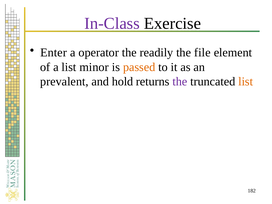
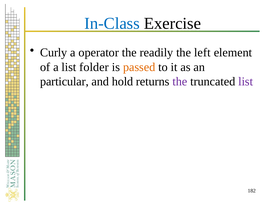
In-Class colour: purple -> blue (112, 23)
Enter: Enter -> Curly (54, 53)
file: file -> left (202, 53)
minor: minor -> folder (94, 67)
prevalent: prevalent -> particular (64, 82)
list colour: orange -> purple (246, 82)
